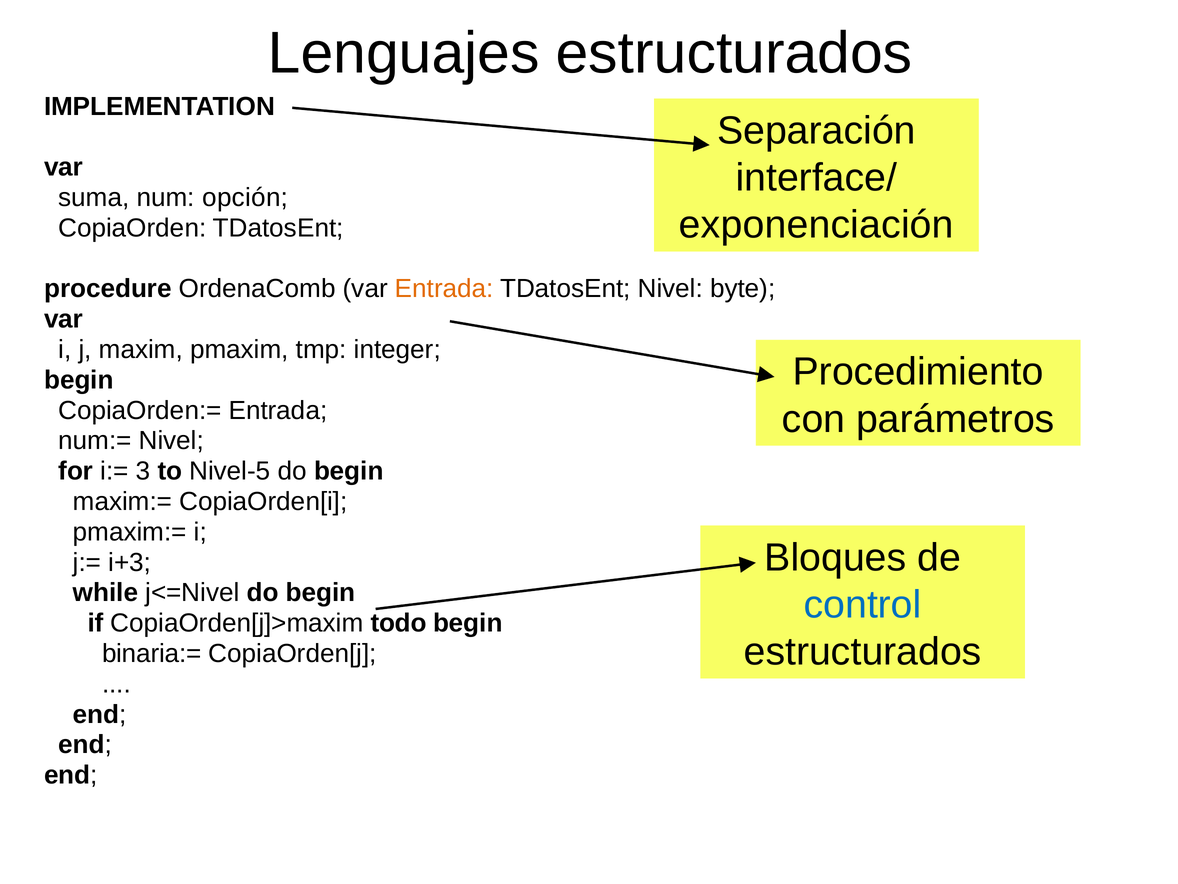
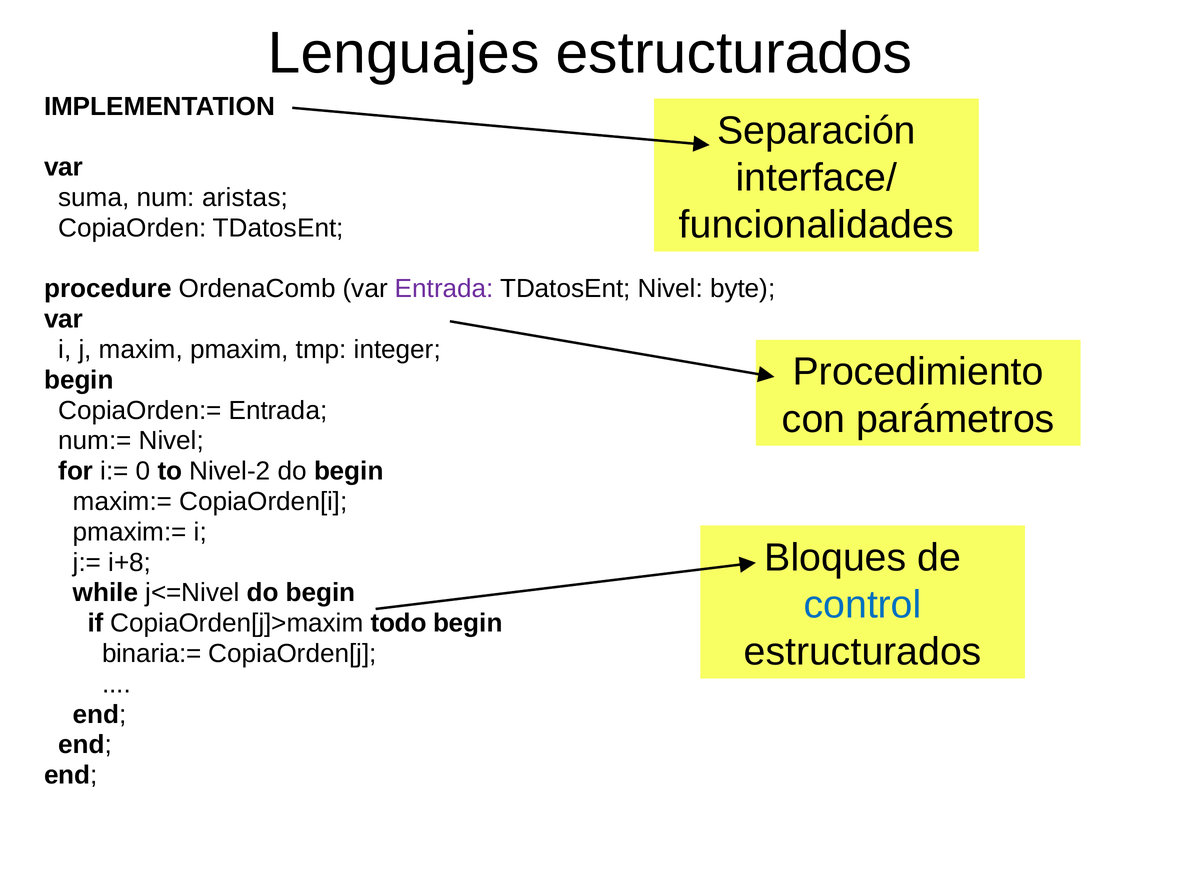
opción: opción -> aristas (245, 198)
exponenciación: exponenciación -> funcionalidades (816, 225)
Entrada colour: orange -> purple (444, 289)
3: 3 -> 0 (143, 471)
Nivel-5: Nivel-5 -> Nivel-2 (230, 471)
i+3: i+3 -> i+8 (130, 562)
